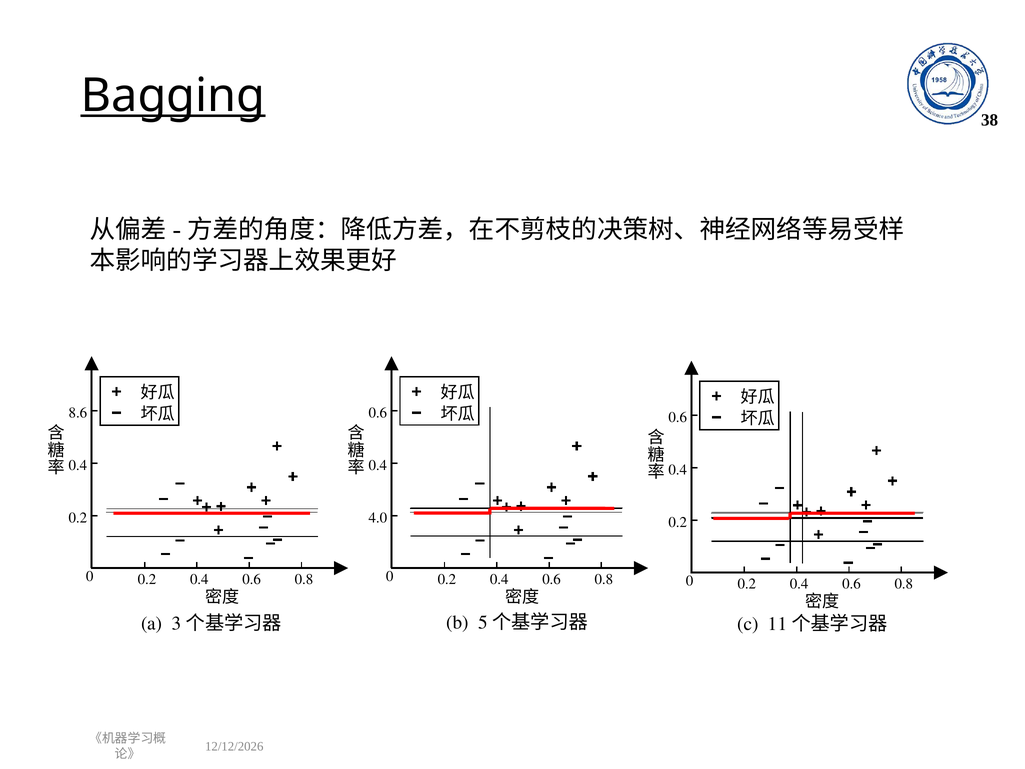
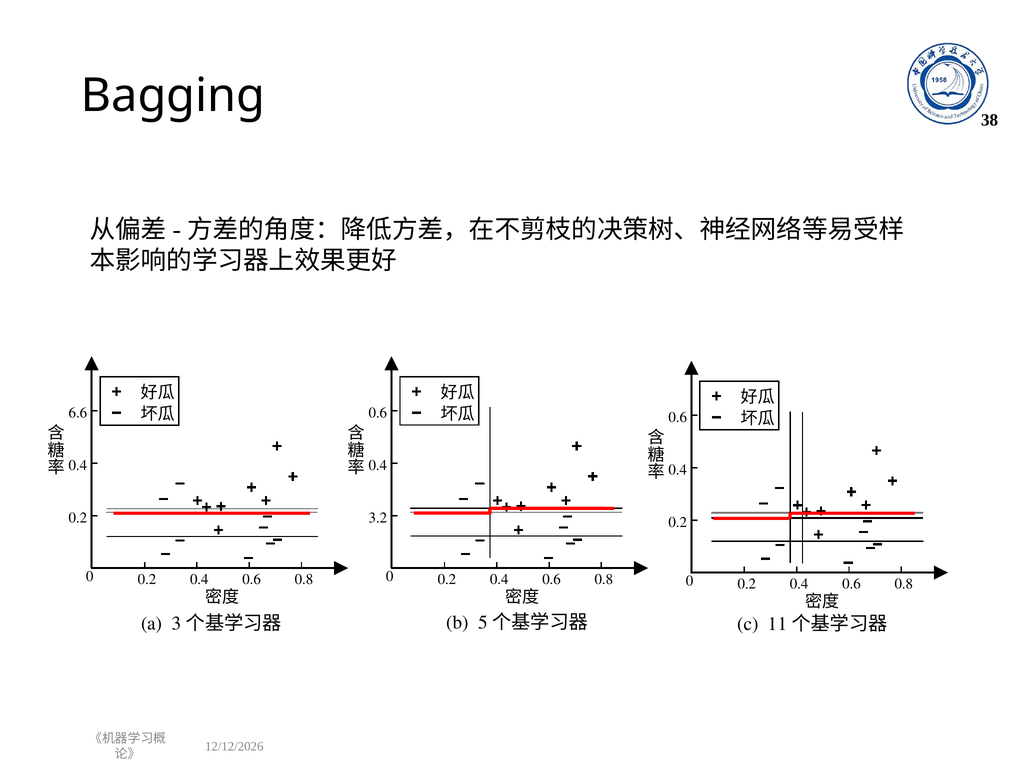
Bagging underline: present -> none (173, 96)
8.6: 8.6 -> 6.6 (78, 413)
4.0: 4.0 -> 3.2 (378, 518)
